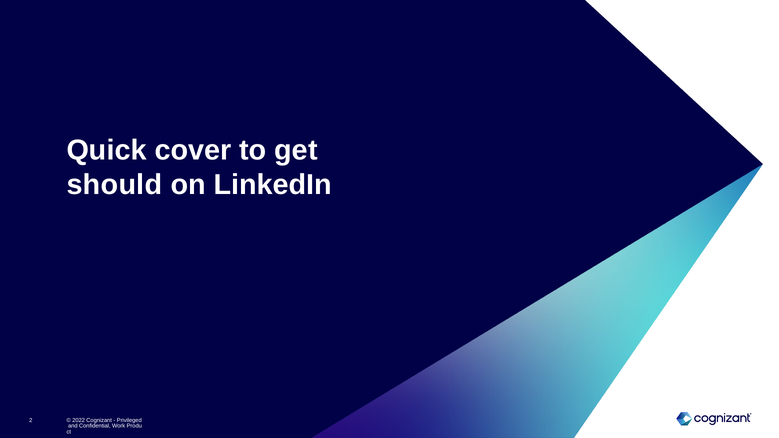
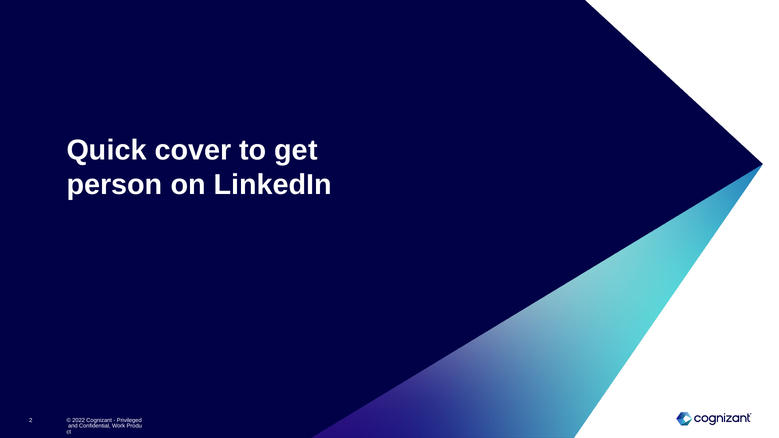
should: should -> person (115, 185)
